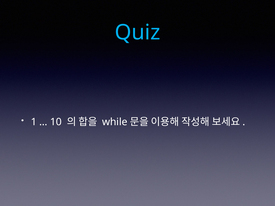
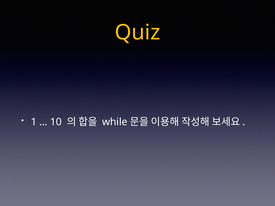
Quiz colour: light blue -> yellow (138, 33)
